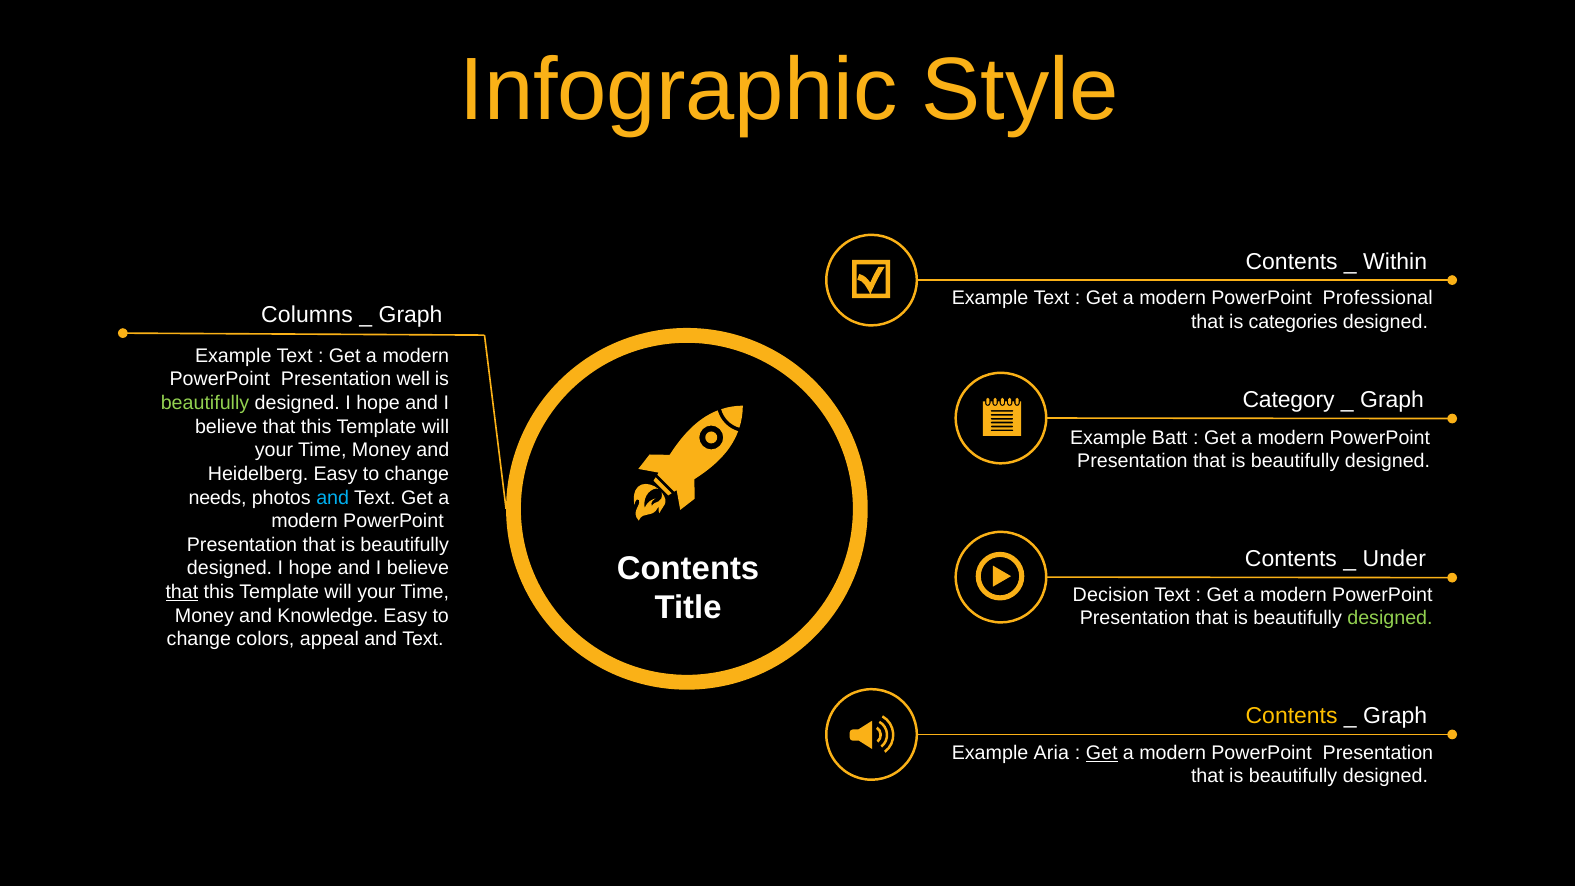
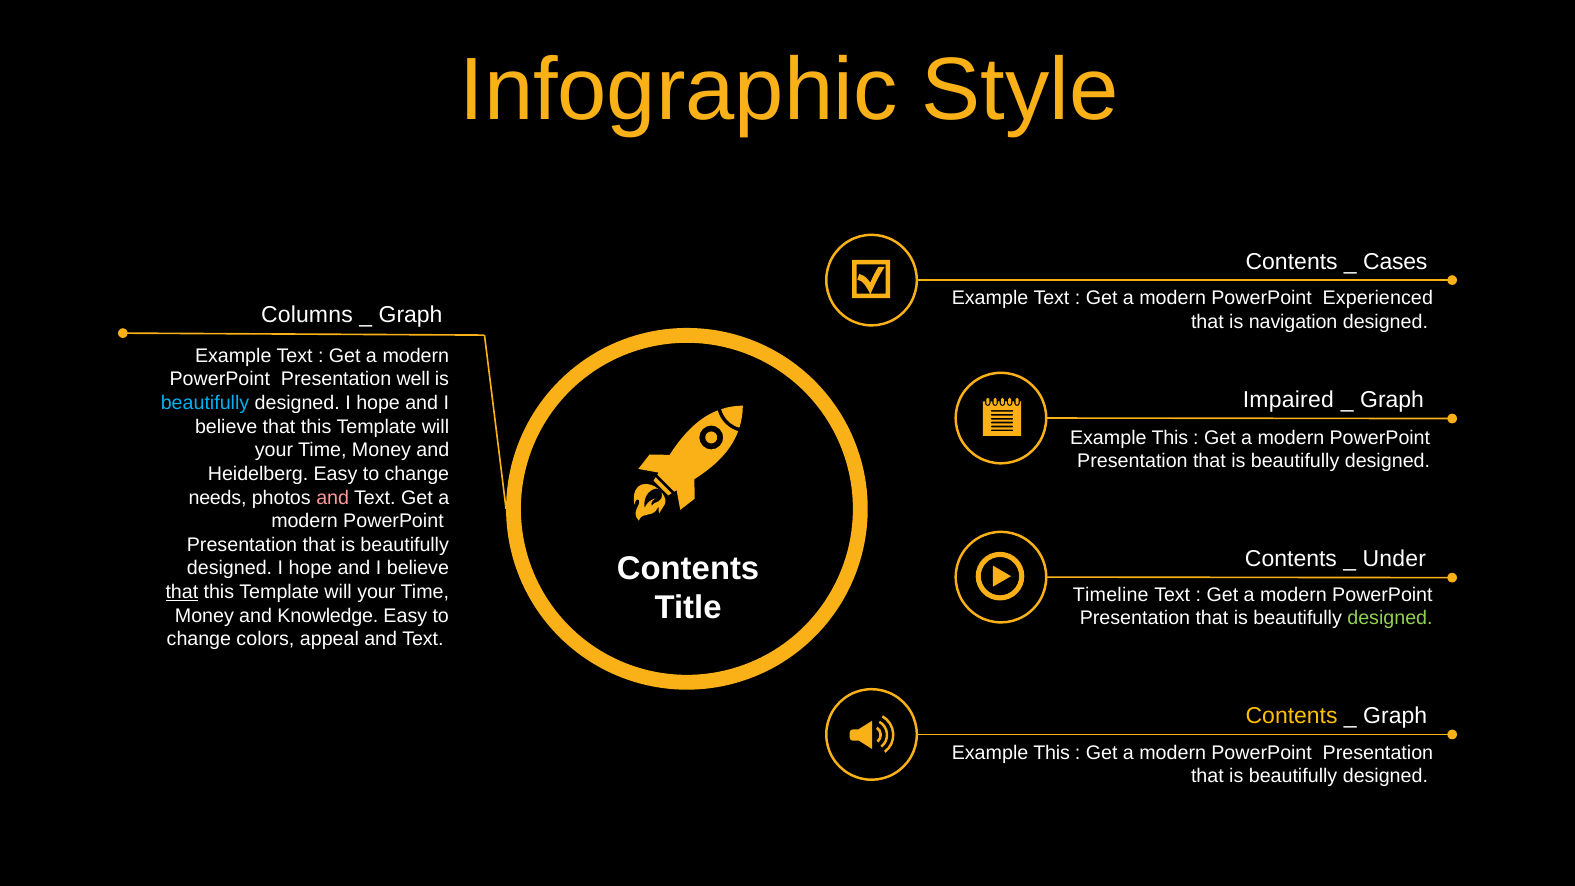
Within: Within -> Cases (1395, 262)
Professional: Professional -> Experienced (1378, 298)
categories: categories -> navigation (1293, 322)
Category: Category -> Impaired (1288, 400)
beautifully colour: light green -> light blue (205, 403)
Batt: Batt -> This (1170, 437)
and colour: light blue -> pink (333, 497)
Decision: Decision -> Timeline (1111, 595)
Aria: Aria -> This (1052, 753)
Get underline: present -> none (1102, 753)
